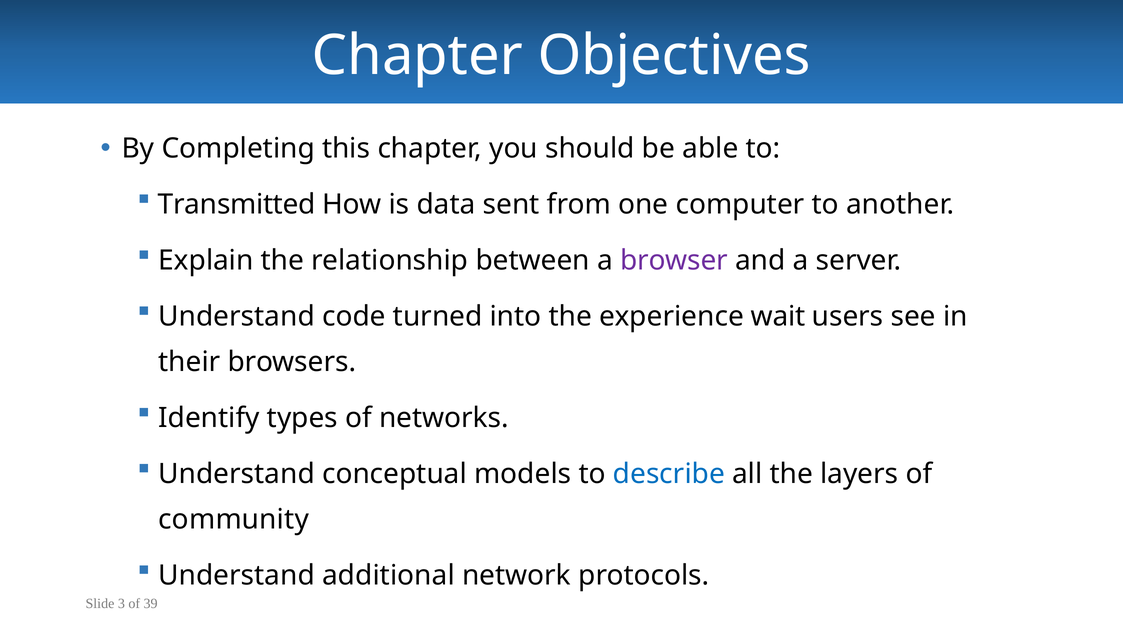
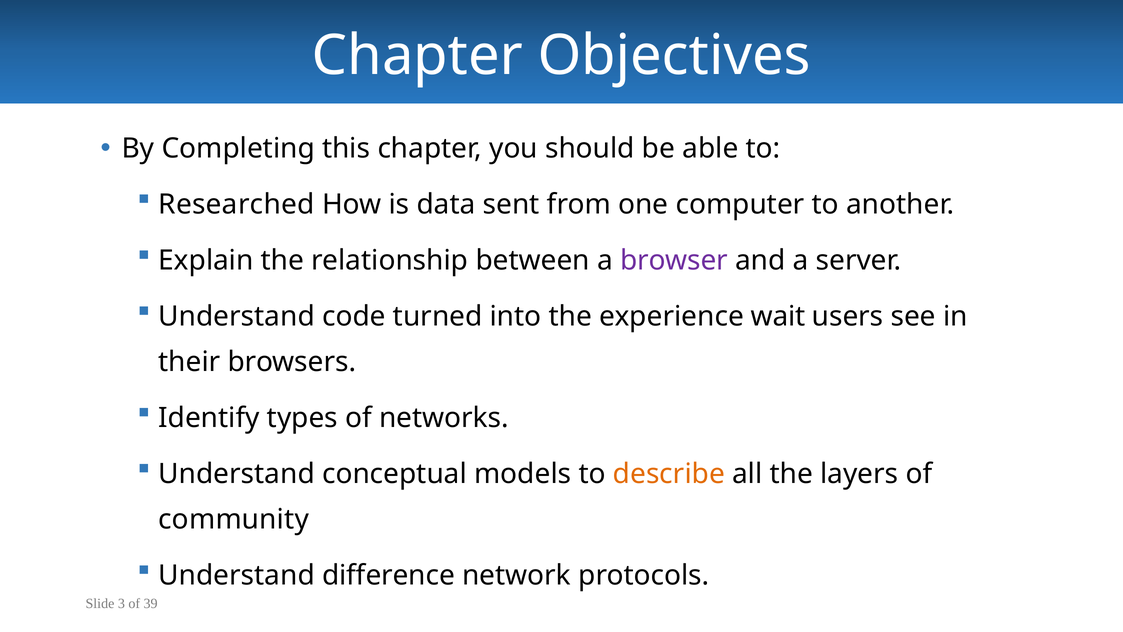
Transmitted: Transmitted -> Researched (236, 205)
describe colour: blue -> orange (669, 474)
additional: additional -> difference (389, 575)
